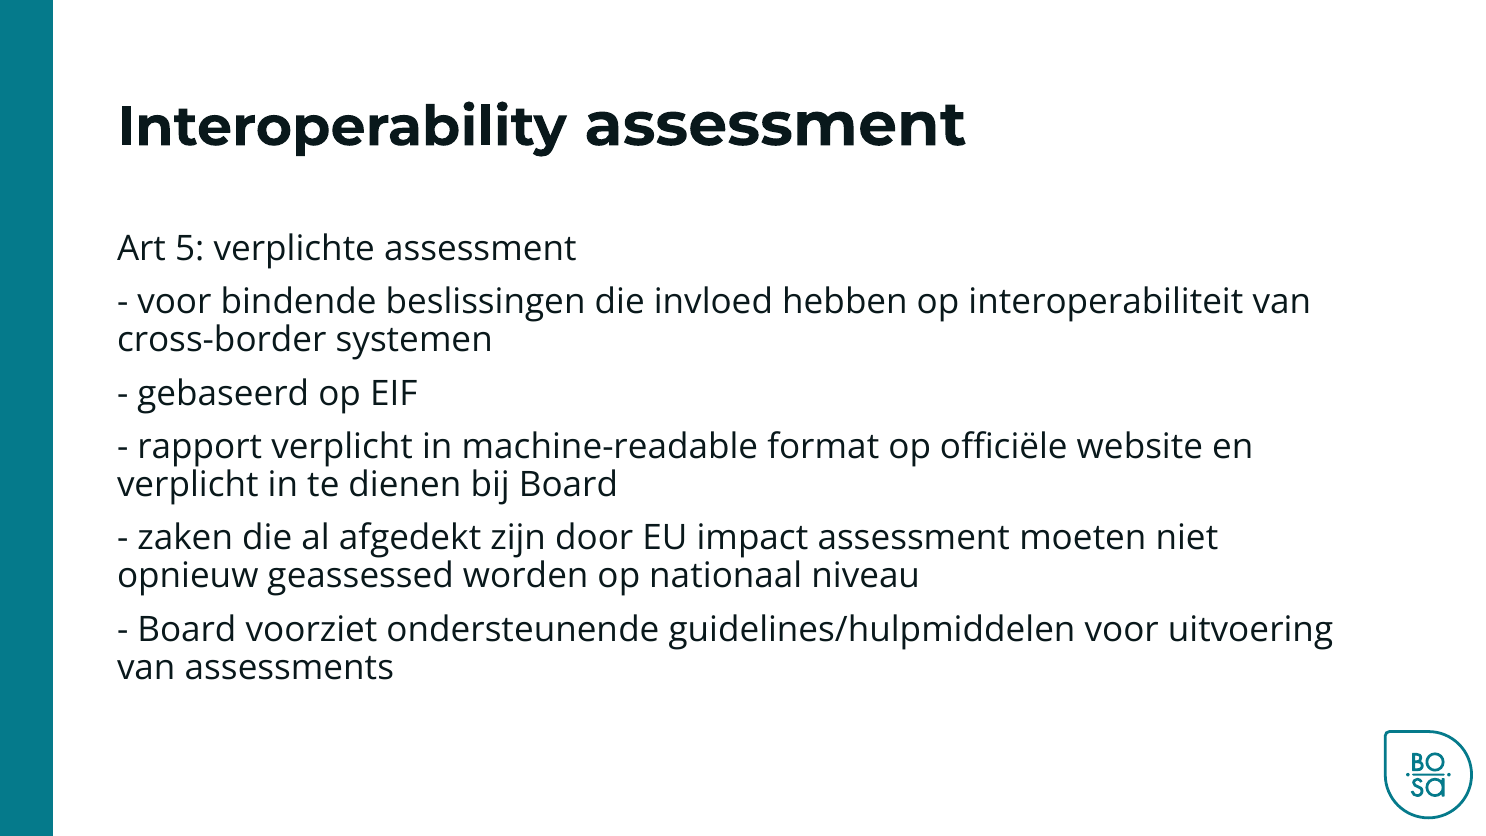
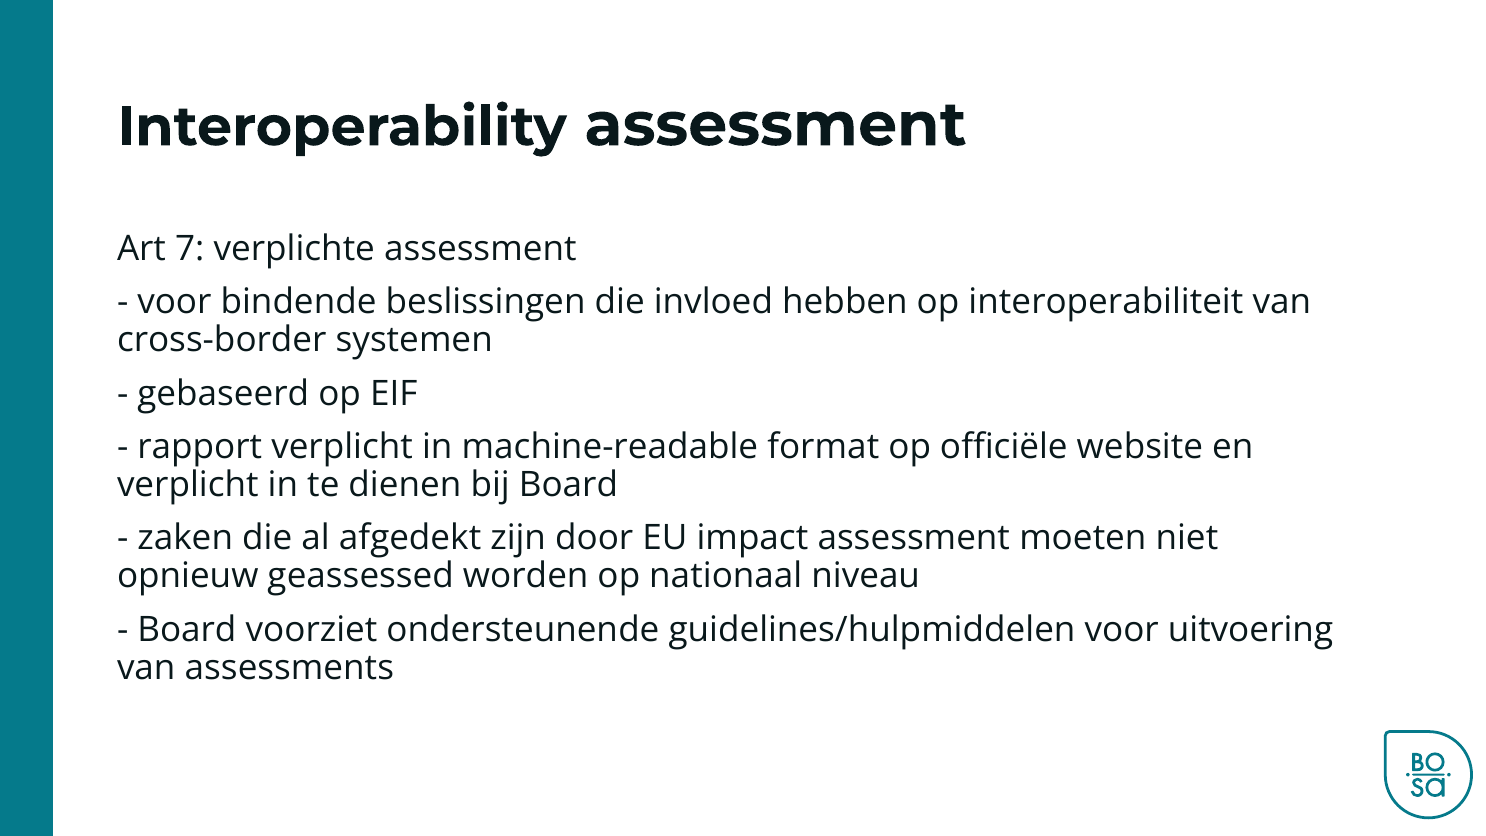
5: 5 -> 7 (190, 249)
